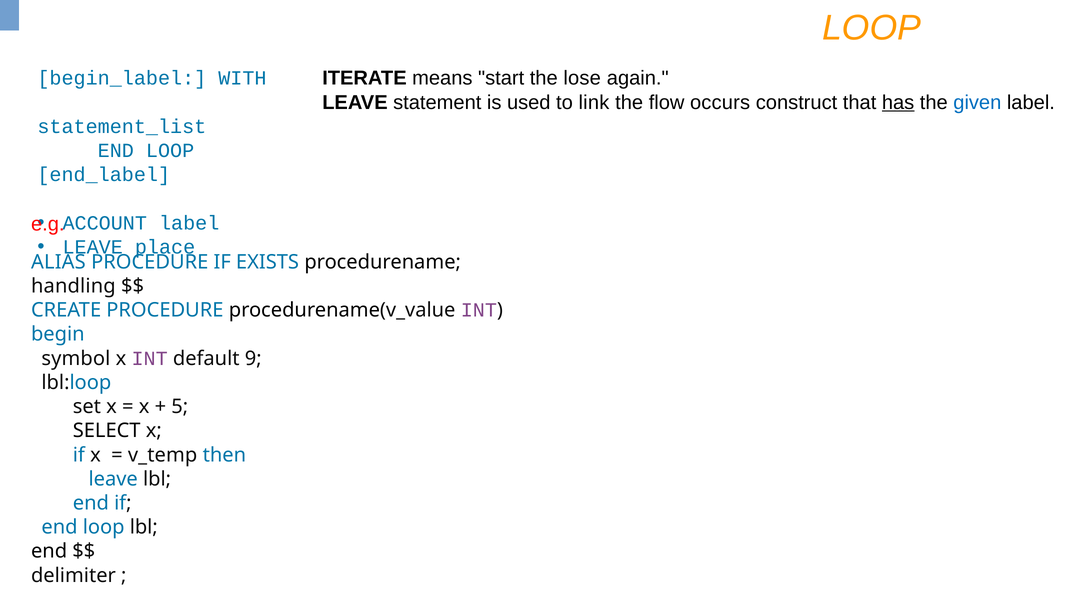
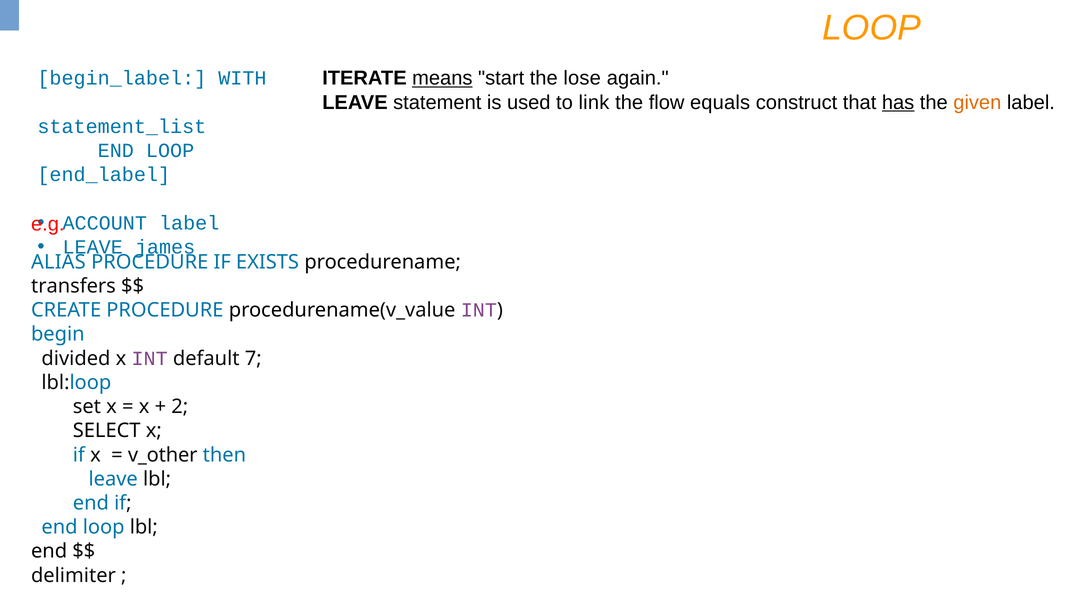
means underline: none -> present (442, 78)
occurs: occurs -> equals (720, 102)
given colour: blue -> orange (977, 102)
place: place -> james (165, 247)
handling: handling -> transfers (73, 286)
symbol: symbol -> divided (76, 358)
9: 9 -> 7 (253, 358)
5: 5 -> 2 (180, 407)
v_temp: v_temp -> v_other (163, 455)
